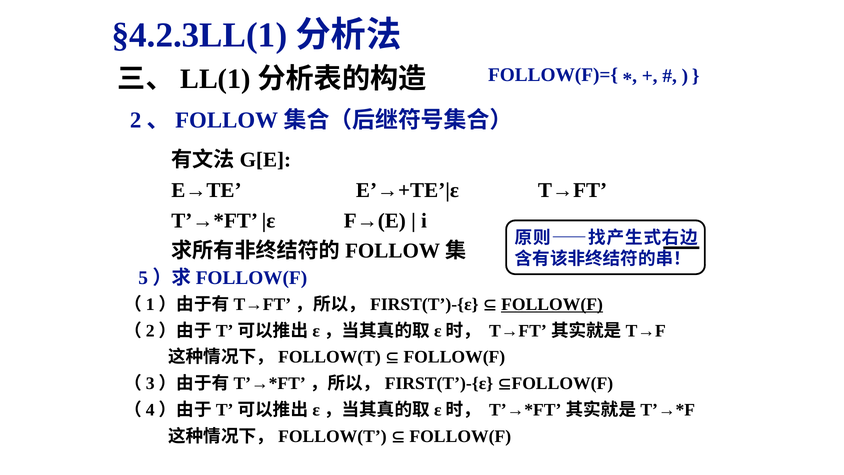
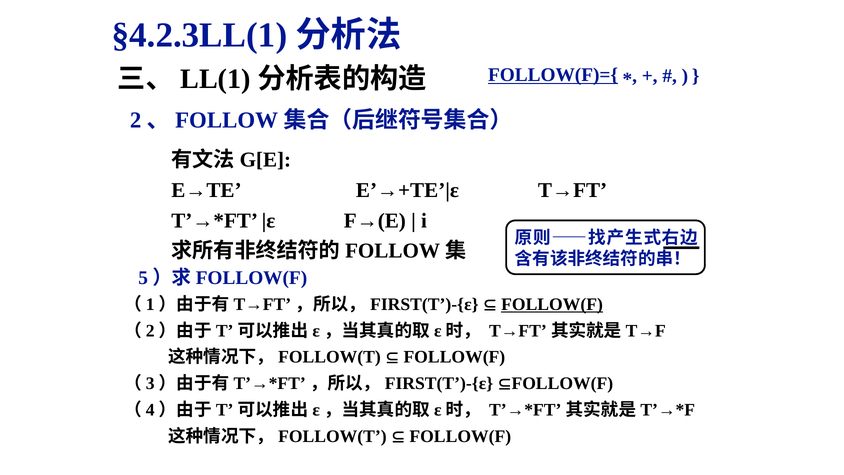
FOLLOW(F)={ underline: none -> present (553, 75)
